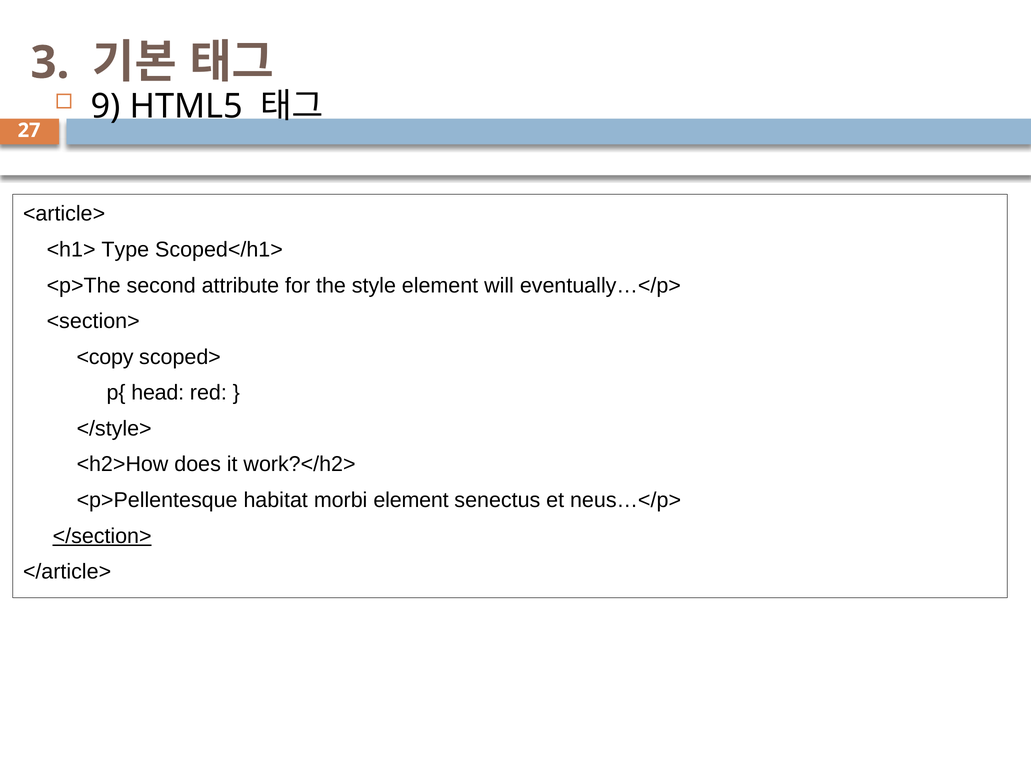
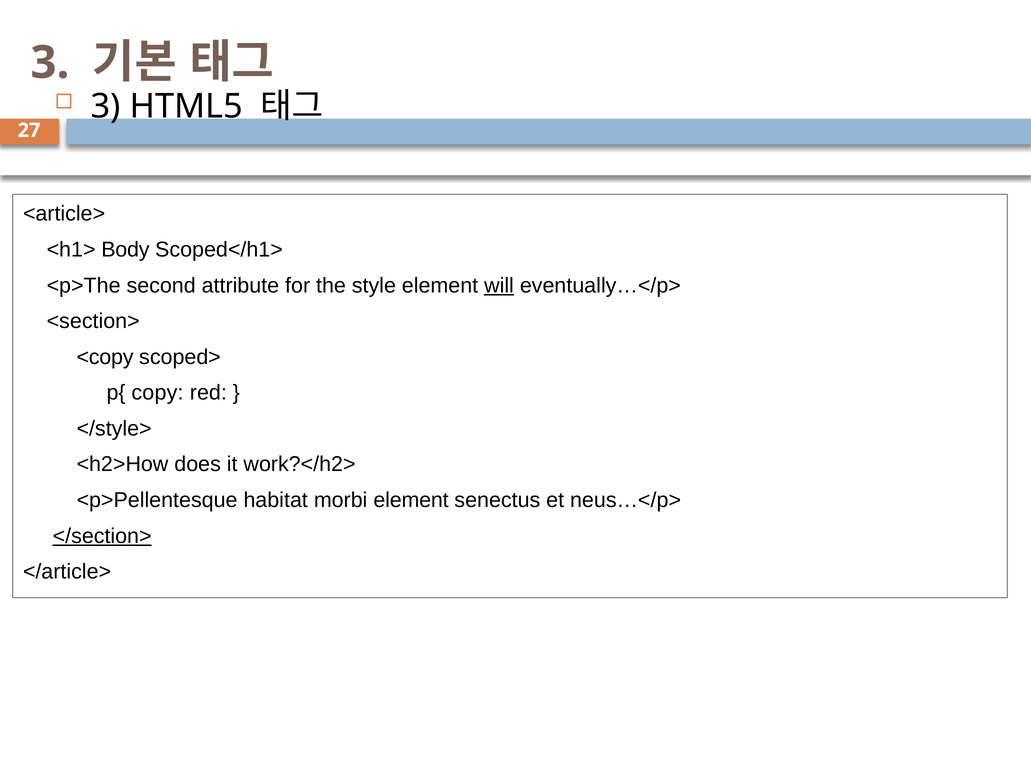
9: 9 -> 3 (106, 106)
Type: Type -> Body (125, 250)
will underline: none -> present (499, 286)
head: head -> copy (157, 393)
